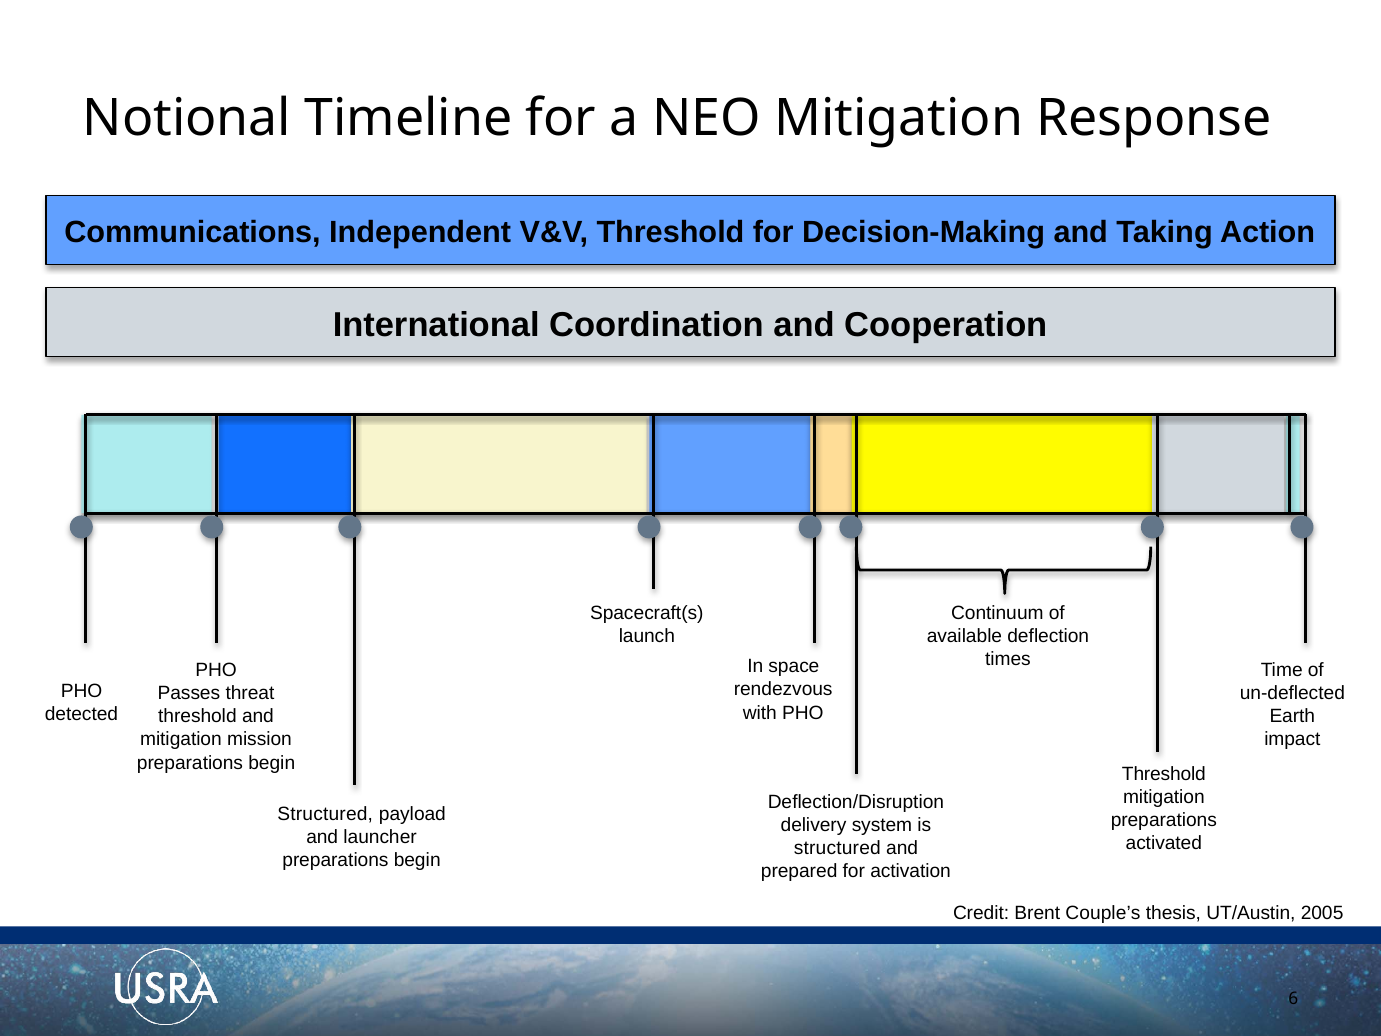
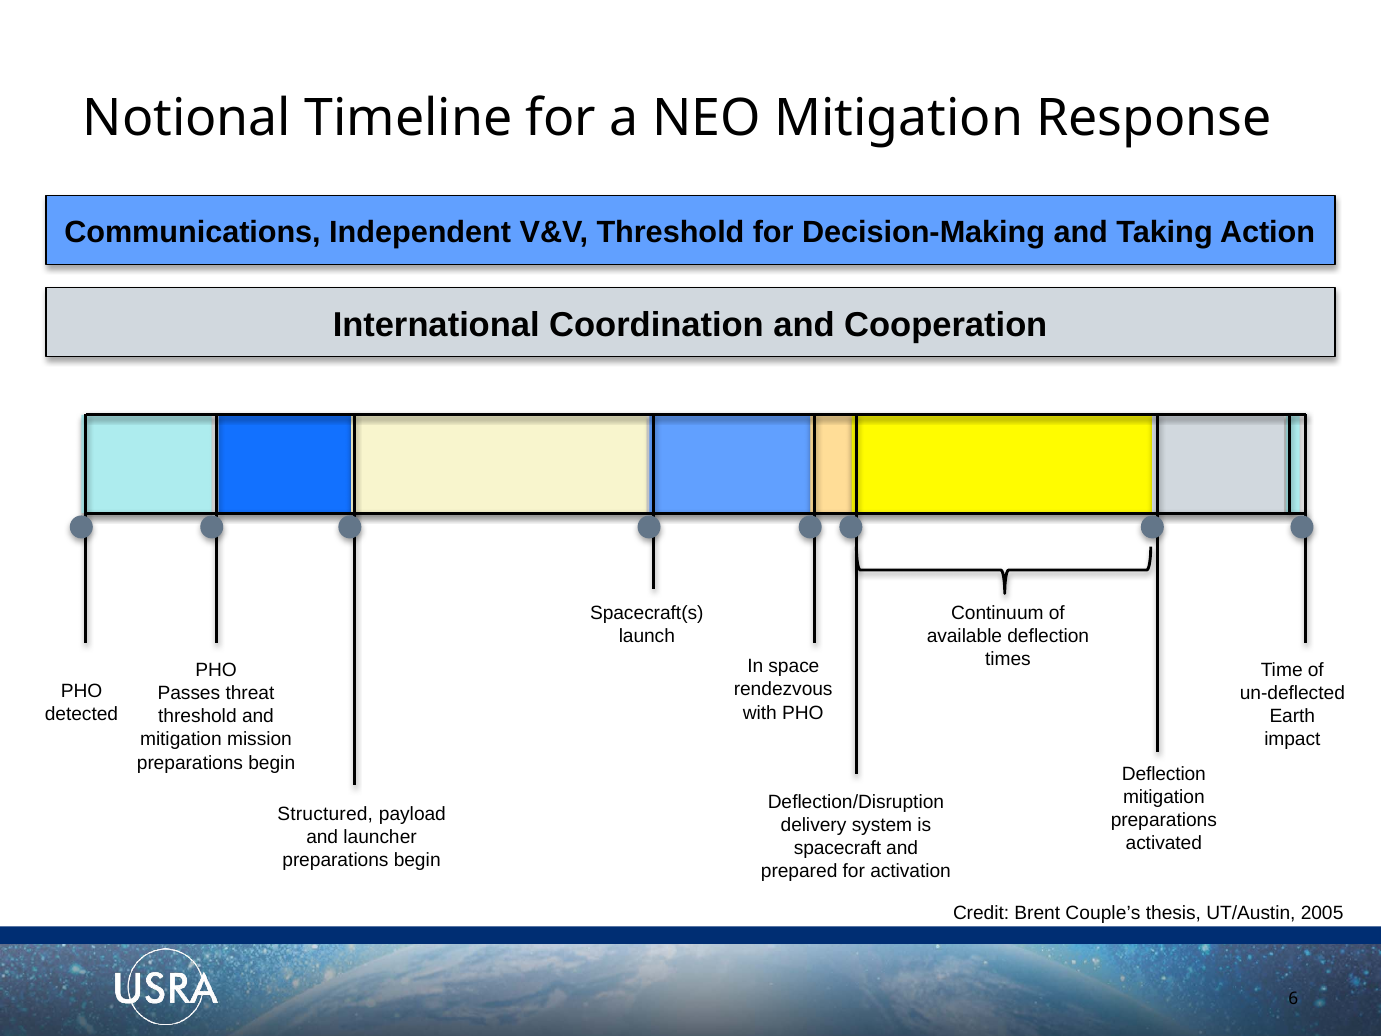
Threshold: Threshold -> Deflection (1164, 774)
structured: structured -> spacecraft (838, 848)
